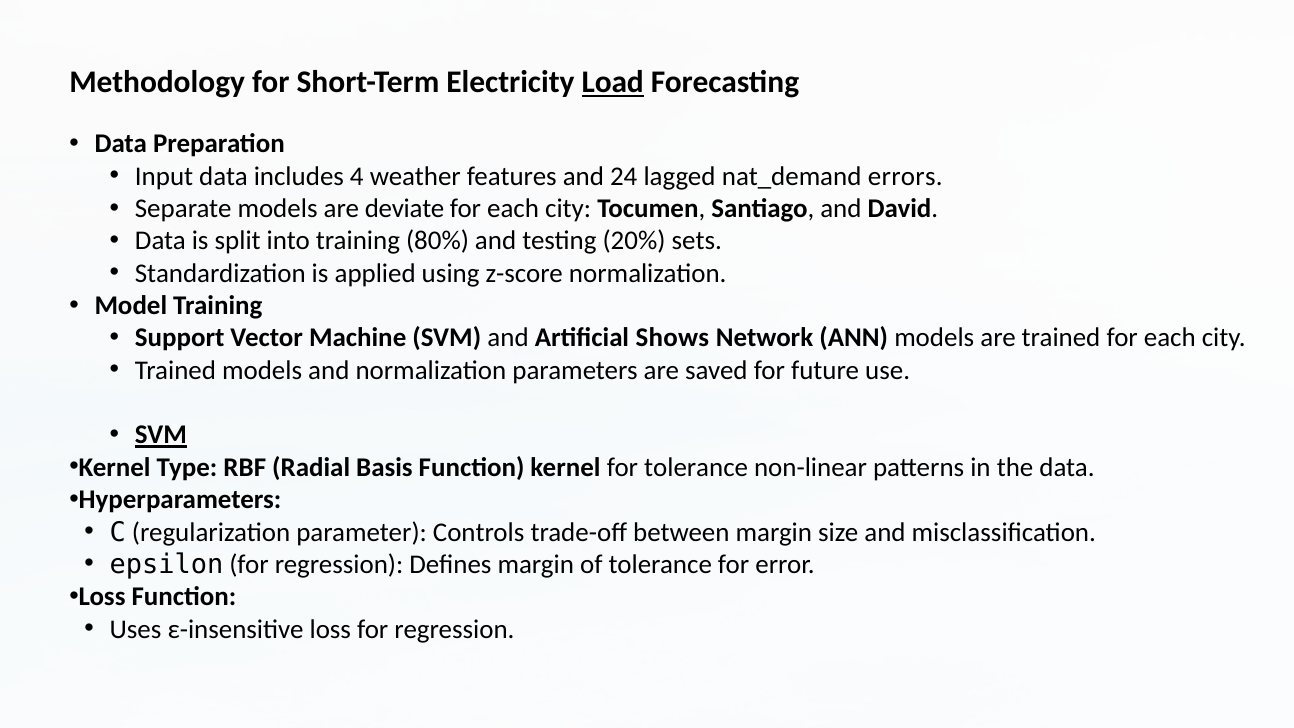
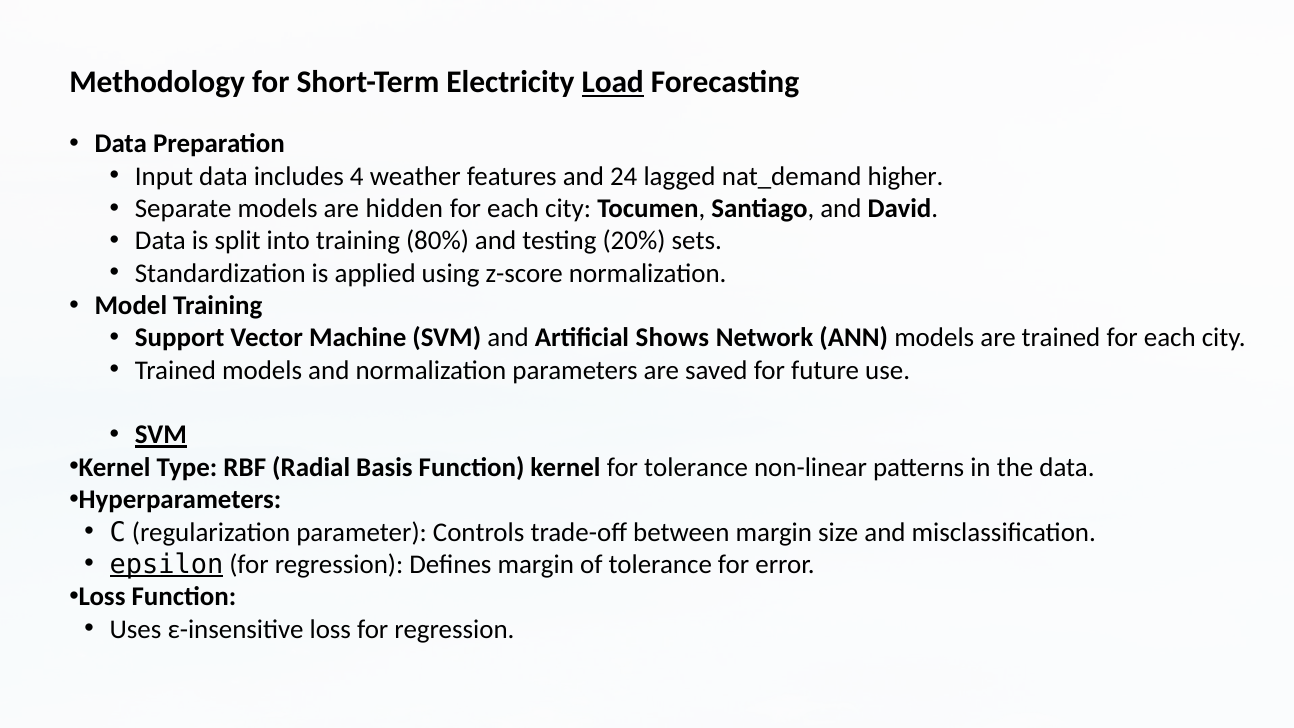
errors: errors -> higher (906, 176)
deviate: deviate -> hidden (404, 209)
epsilon underline: none -> present (166, 564)
